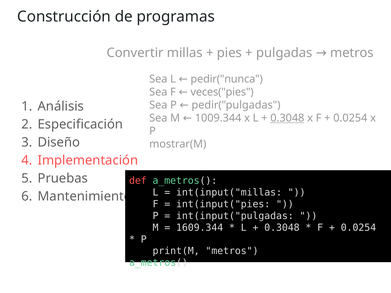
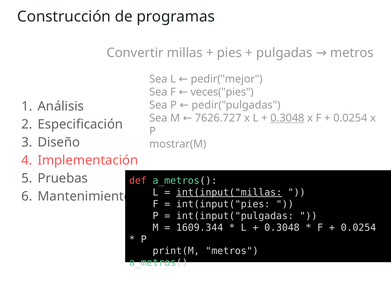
pedir("nunca: pedir("nunca -> pedir("mejor (227, 79)
1009.344: 1009.344 -> 7626.727 (218, 118)
int(input("millas underline: none -> present (229, 193)
